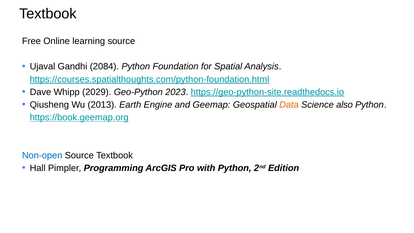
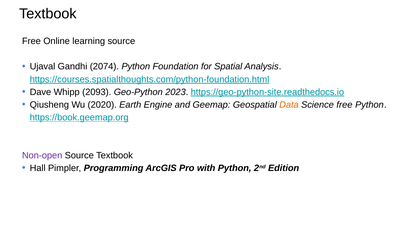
2084: 2084 -> 2074 (104, 67)
2029: 2029 -> 2093 (97, 92)
2013: 2013 -> 2020 (102, 105)
Science also: also -> free (344, 105)
Non-open colour: blue -> purple (42, 155)
